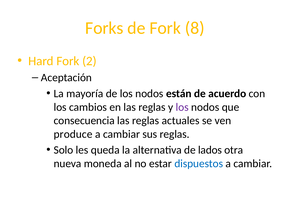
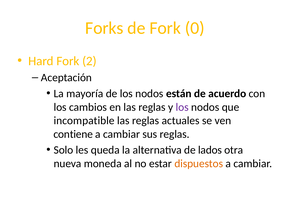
8: 8 -> 0 (195, 28)
consecuencia: consecuencia -> incompatible (84, 120)
produce: produce -> contiene (73, 134)
dispuestos colour: blue -> orange (199, 163)
